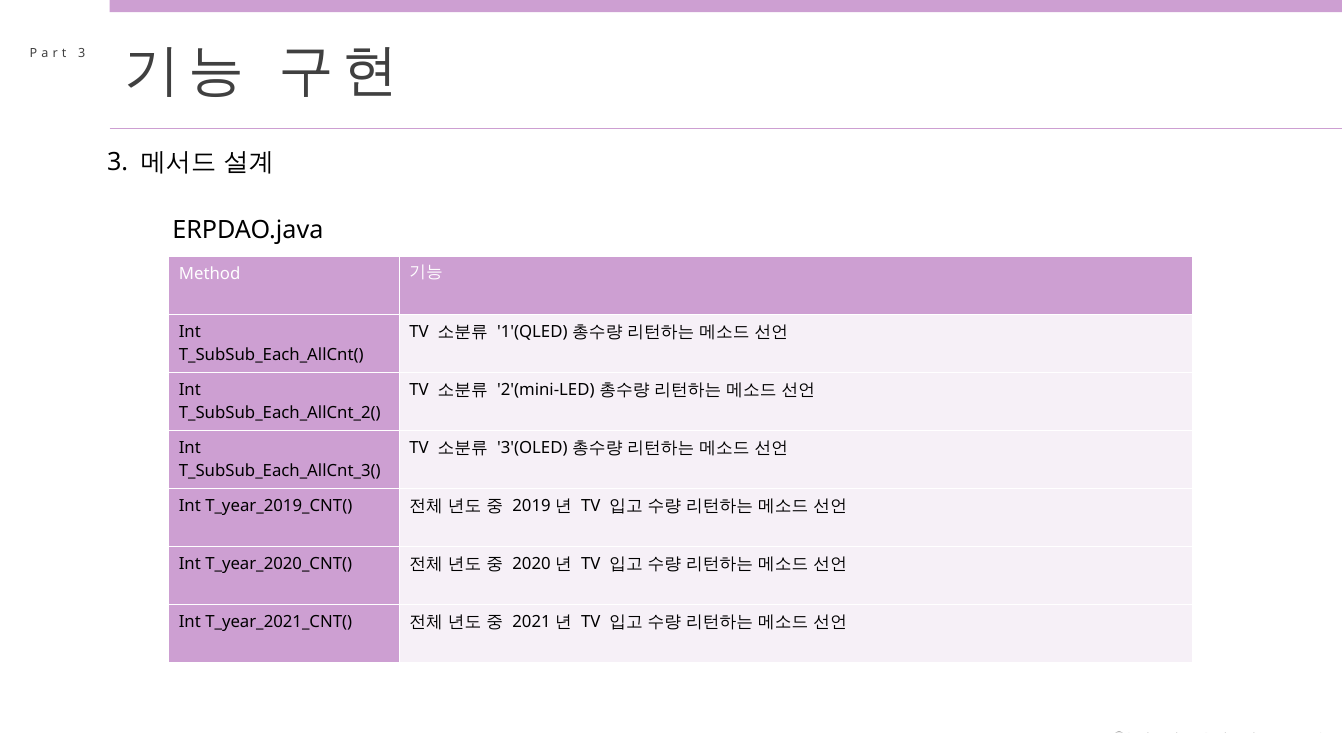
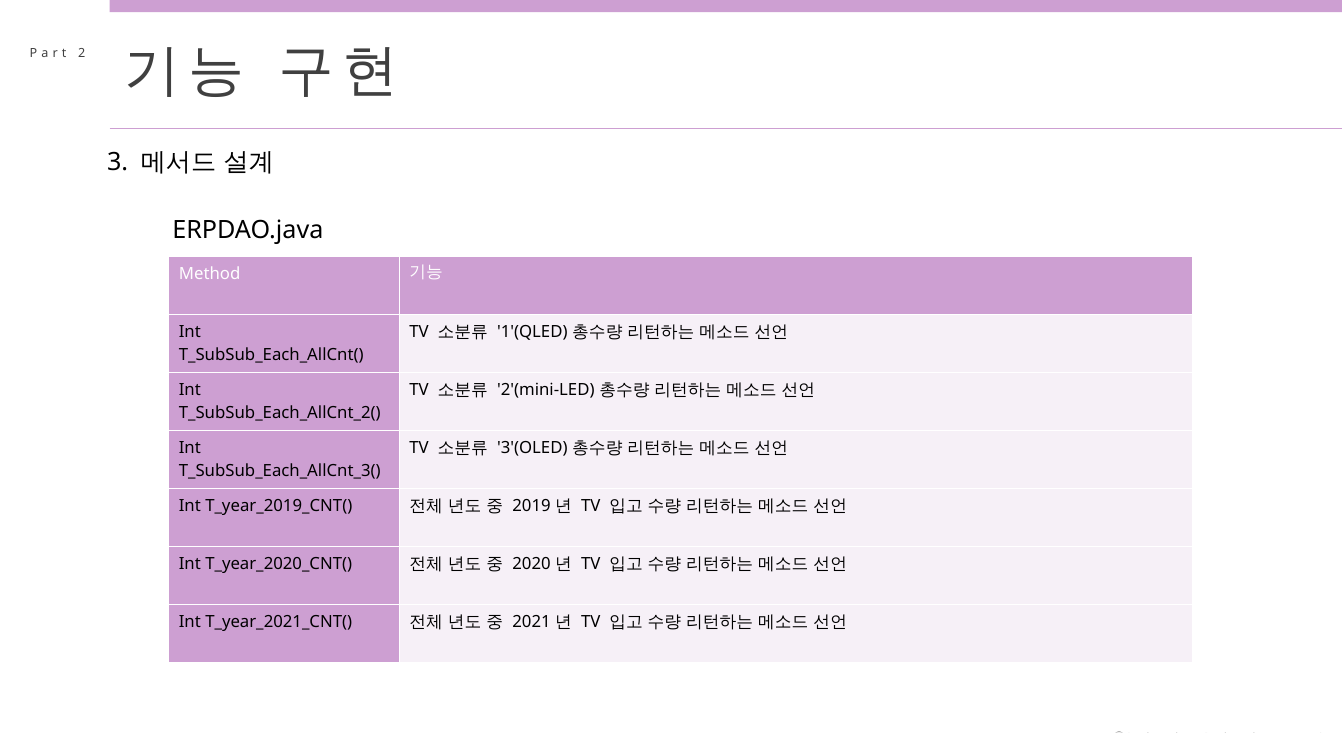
3: 3 -> 2 (82, 53)
